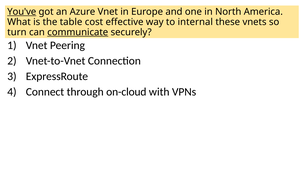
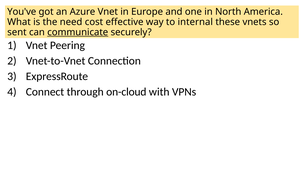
You've underline: present -> none (22, 12)
table: table -> need (71, 22)
turn: turn -> sent (17, 32)
